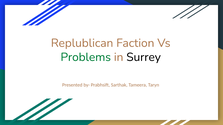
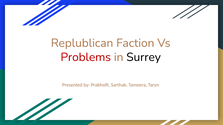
Problems colour: green -> red (86, 57)
